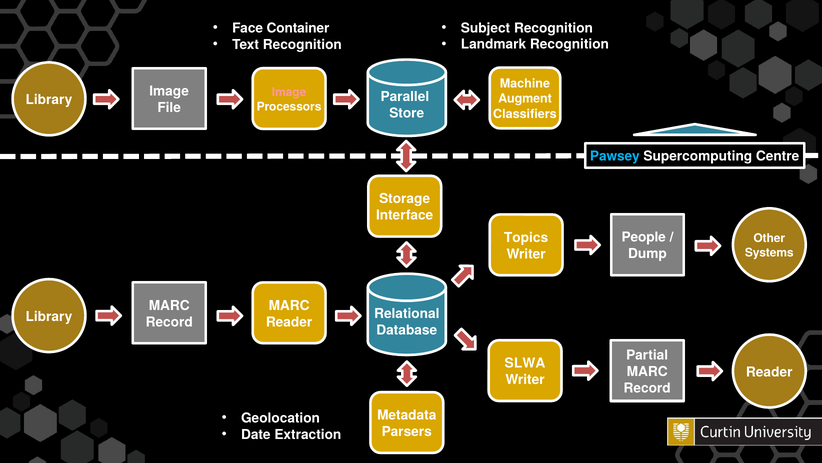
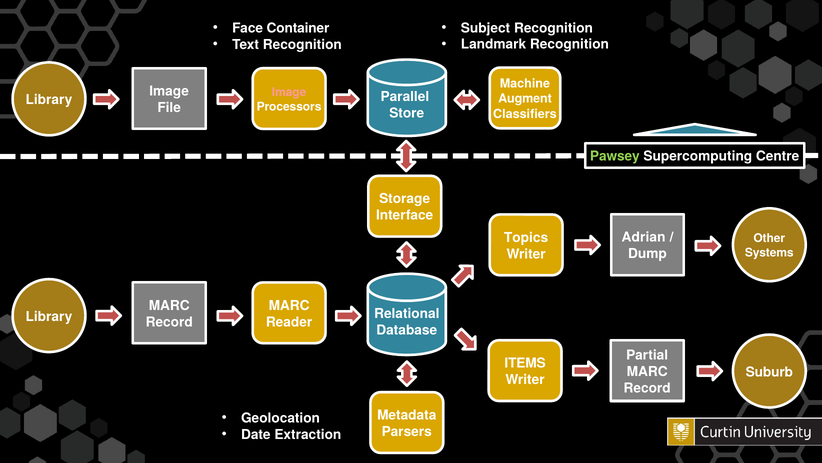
Pawsey colour: light blue -> light green (615, 156)
People: People -> Adrian (644, 237)
SLWA: SLWA -> ITEMS (525, 363)
Reader: Reader -> Suburb (769, 371)
